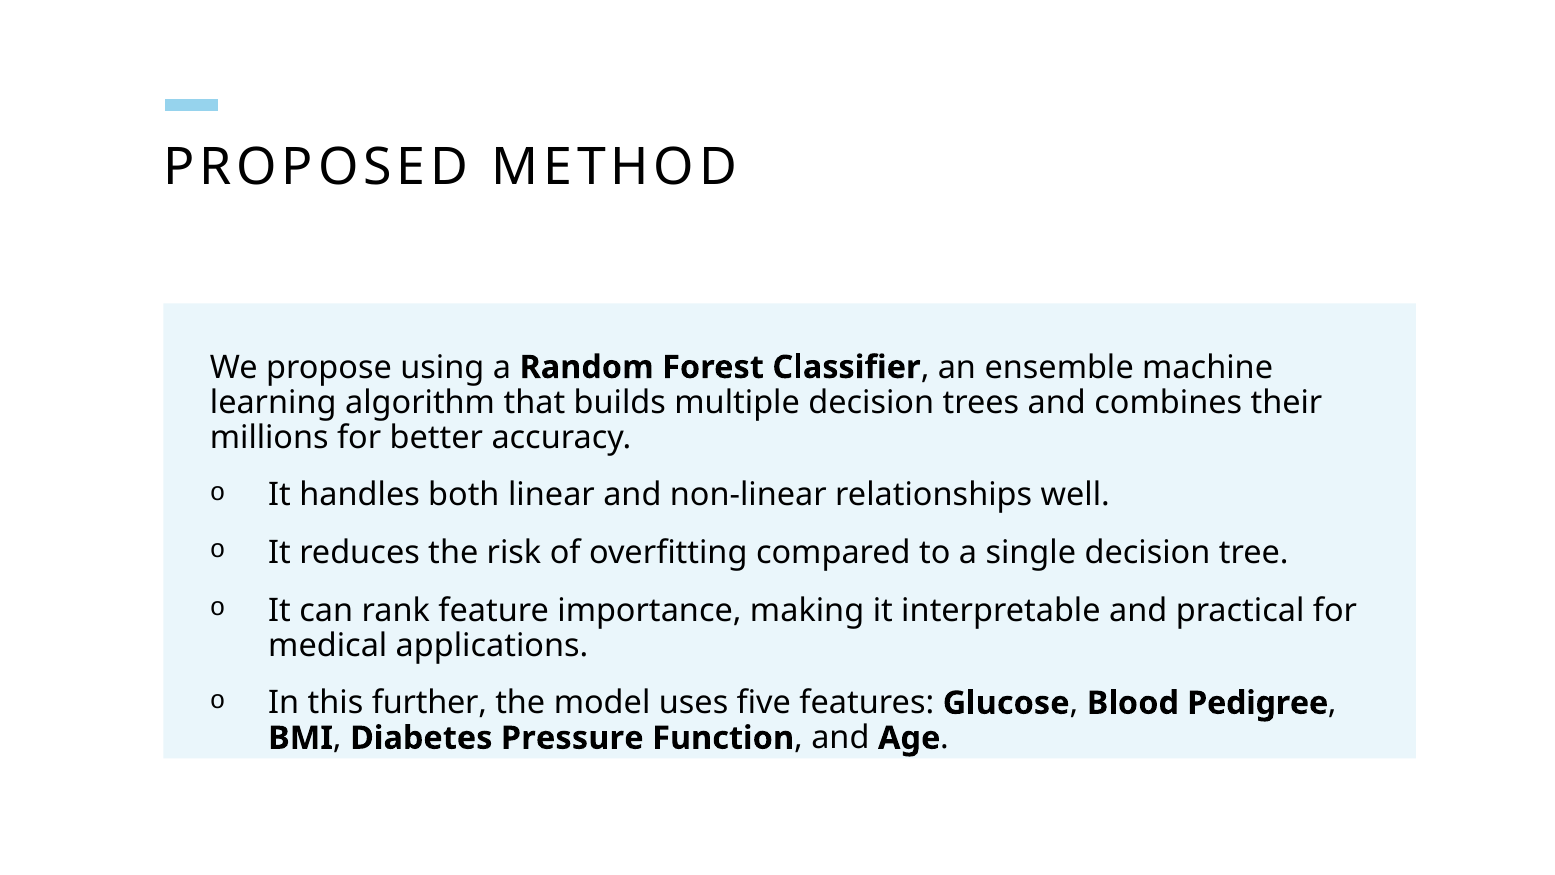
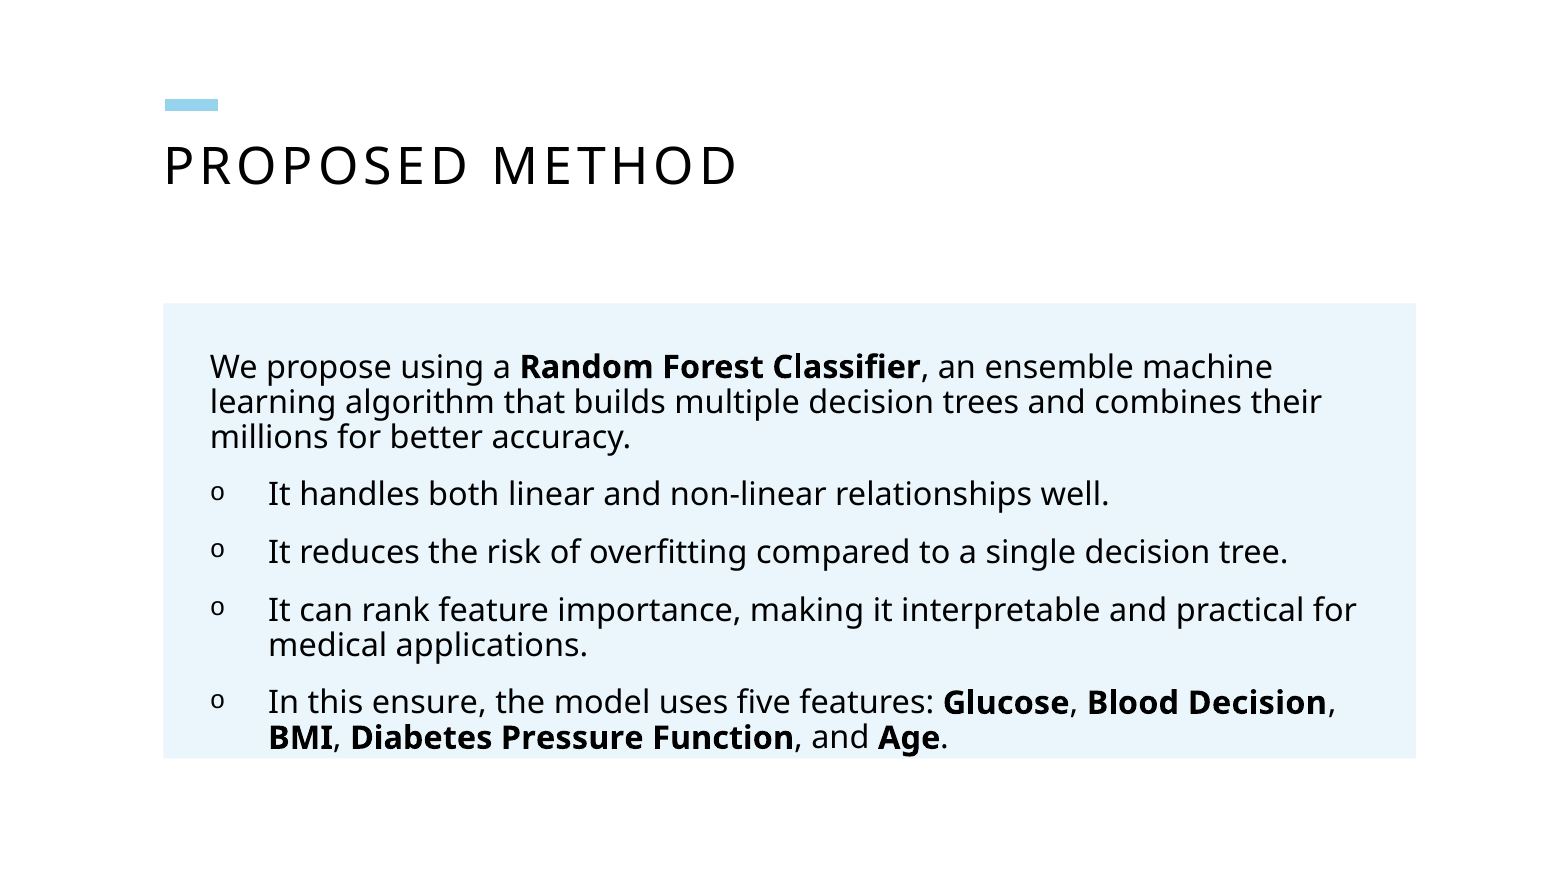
further: further -> ensure (429, 703)
Blood Pedigree: Pedigree -> Decision (1257, 703)
